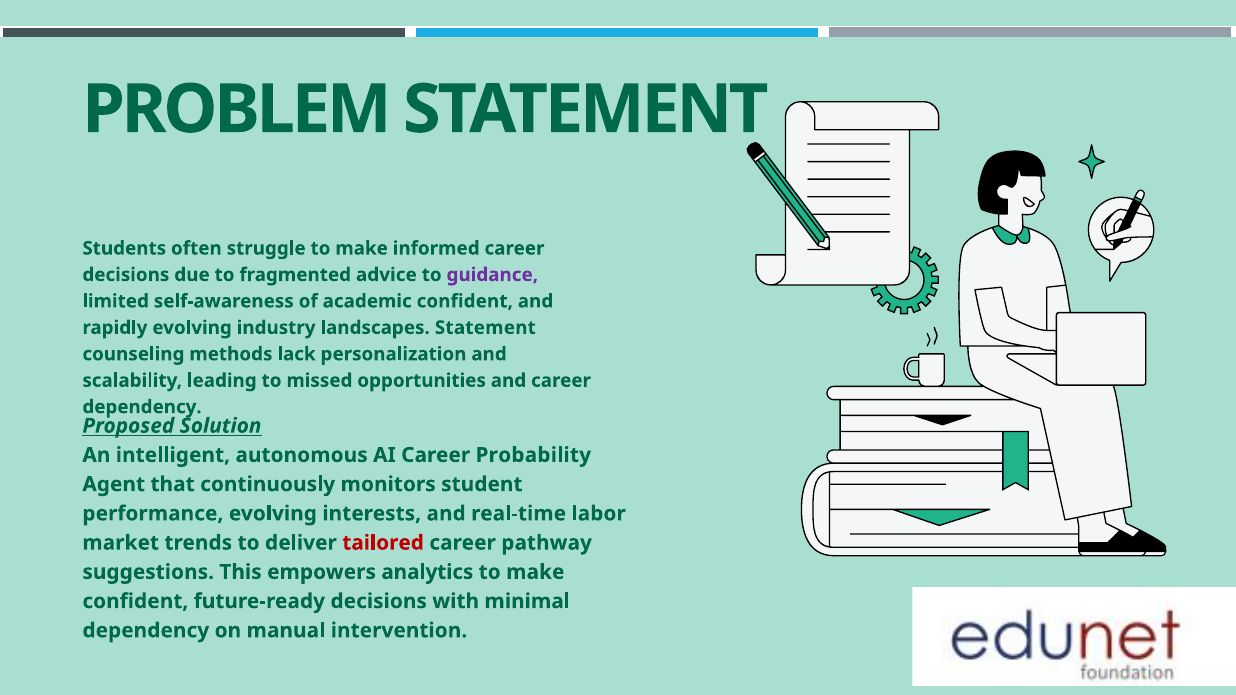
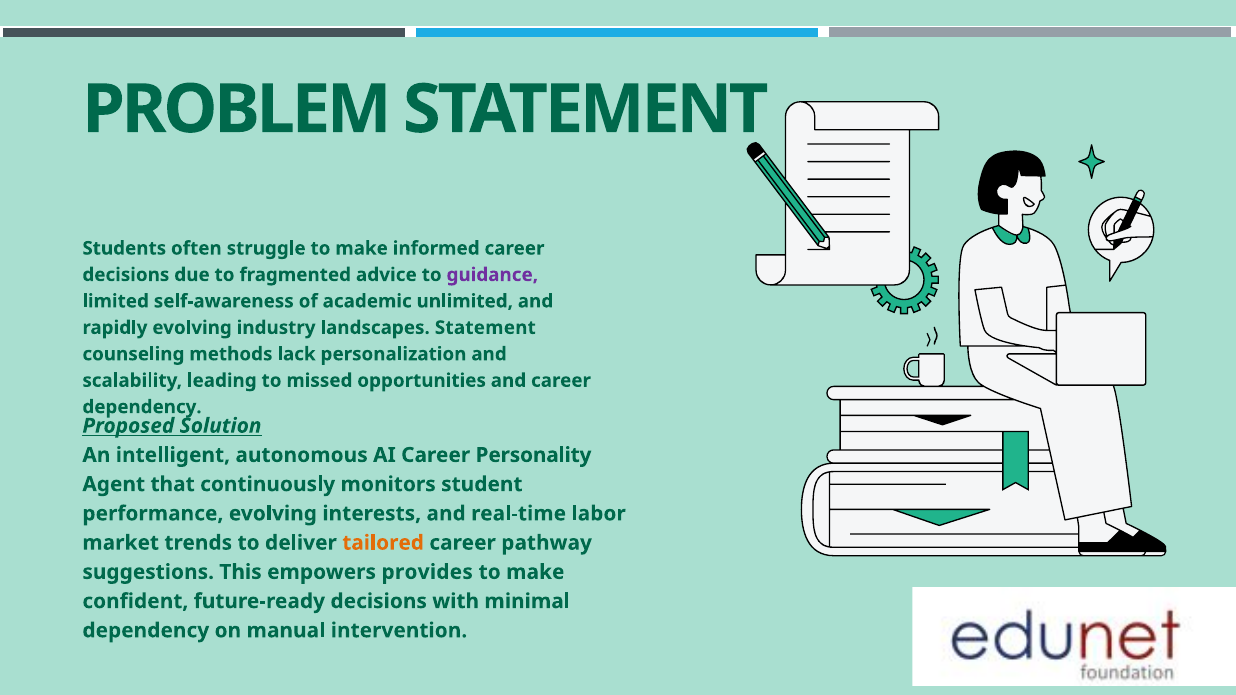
academic confident: confident -> unlimited (465, 301)
Probability: Probability -> Personality (533, 455)
tailored colour: red -> orange (383, 543)
analytics: analytics -> provides (427, 572)
